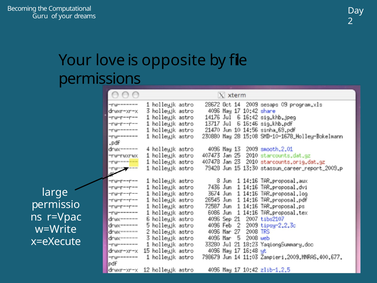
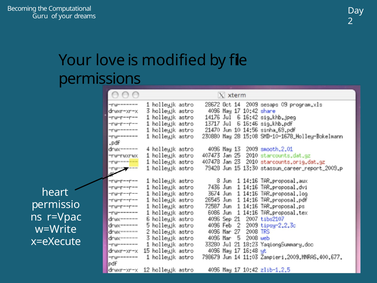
opposite: opposite -> modified (174, 60)
large: large -> heart (55, 192)
